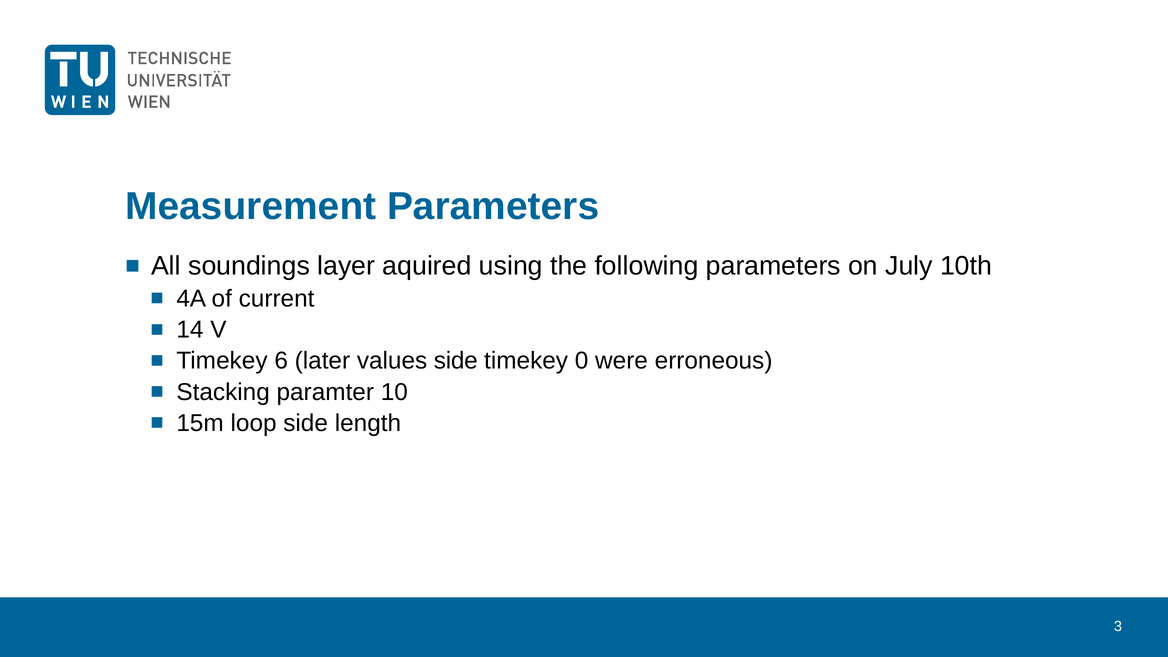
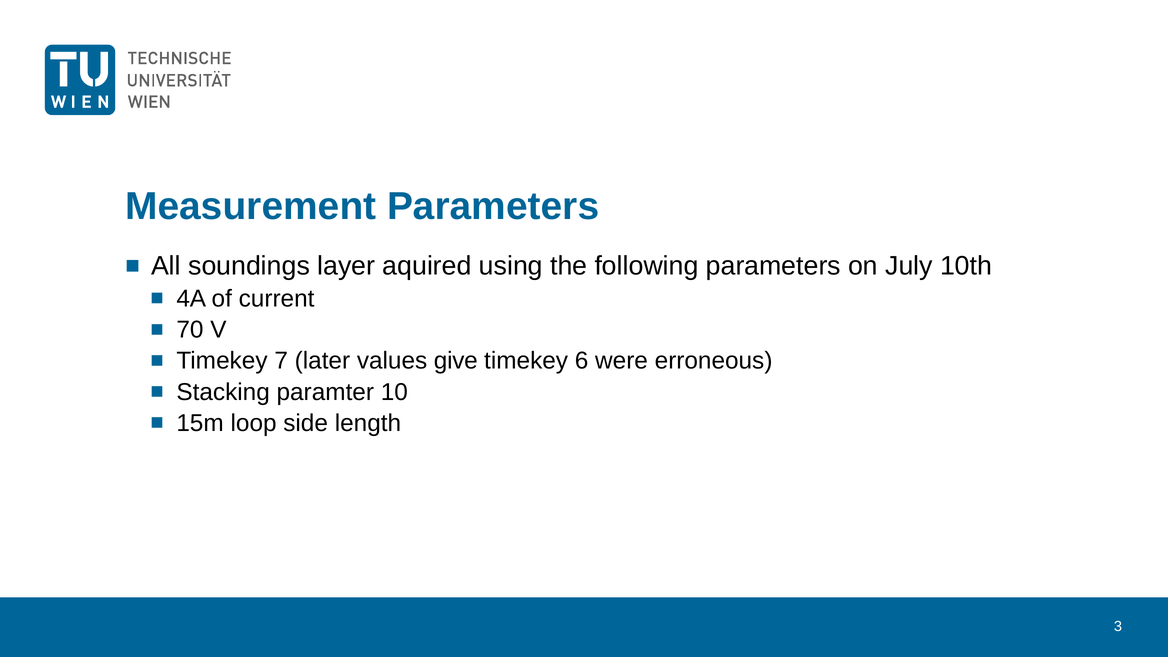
14: 14 -> 70 (190, 330)
6: 6 -> 7 (281, 361)
values side: side -> give (456, 361)
0: 0 -> 6 (582, 361)
